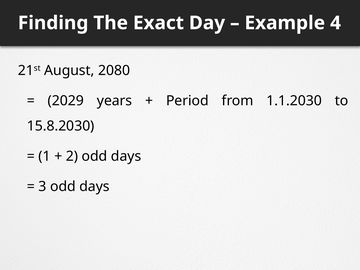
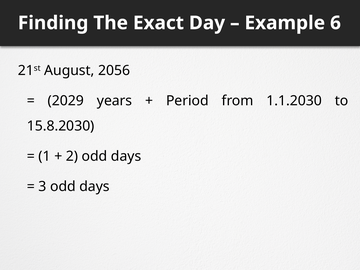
4: 4 -> 6 (335, 23)
2080: 2080 -> 2056 (114, 71)
